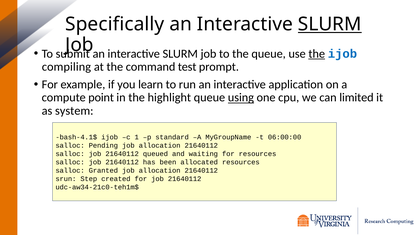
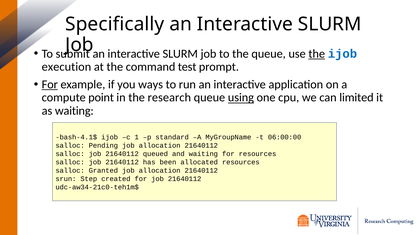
SLURM underline: present -> none (330, 24)
compiling: compiling -> execution (66, 67)
For underline: none -> present (50, 85)
learn: learn -> ways (151, 85)
highlight: highlight -> research (169, 98)
as system: system -> waiting (74, 111)
